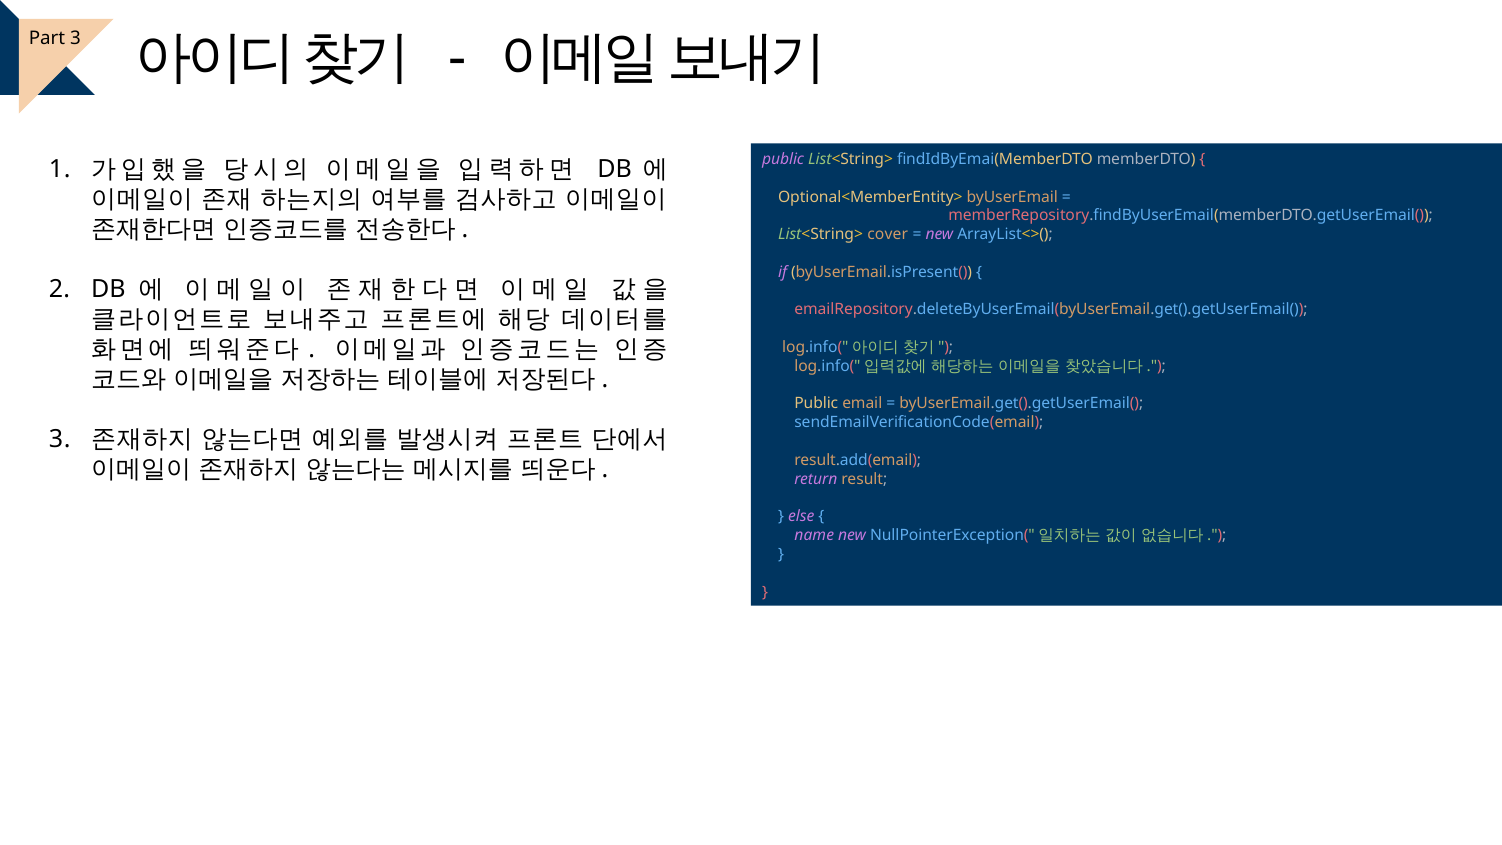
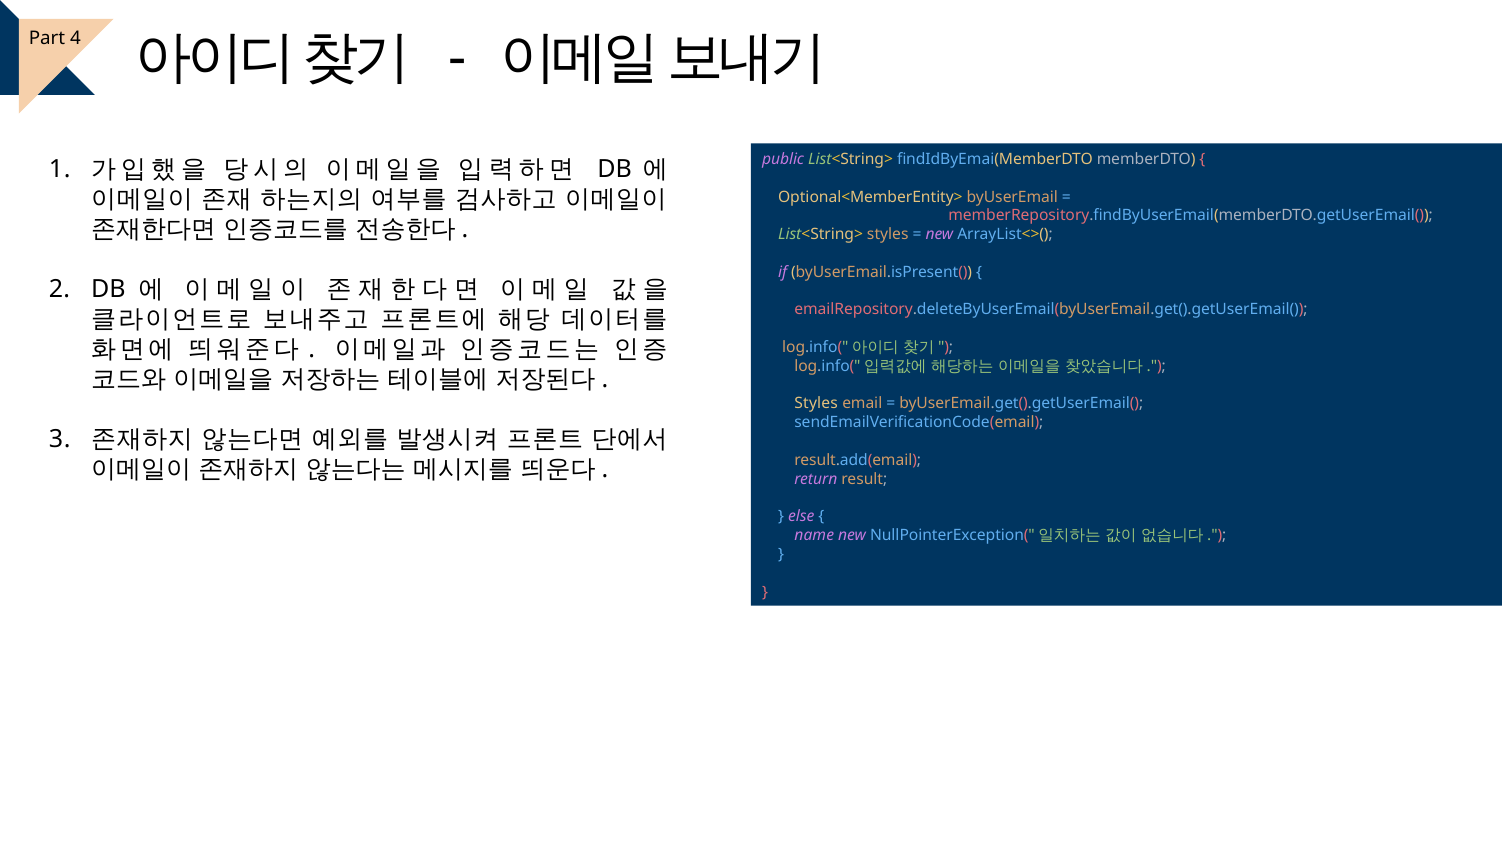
Part 3: 3 -> 4 (76, 39)
List<String> cover: cover -> styles (888, 235)
Public: Public -> Styles (816, 404)
